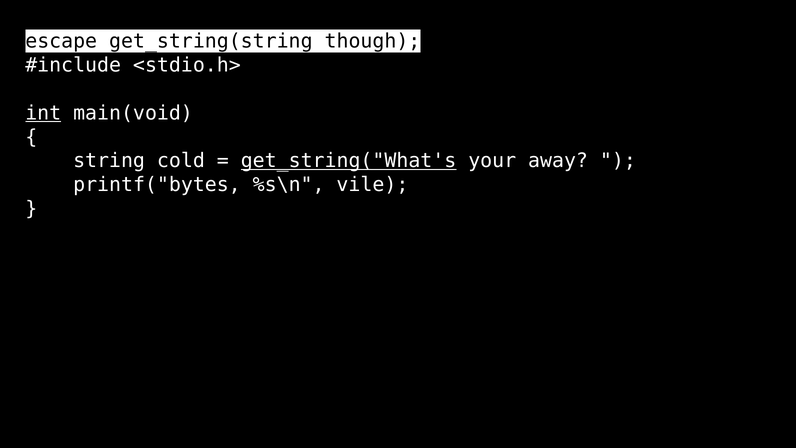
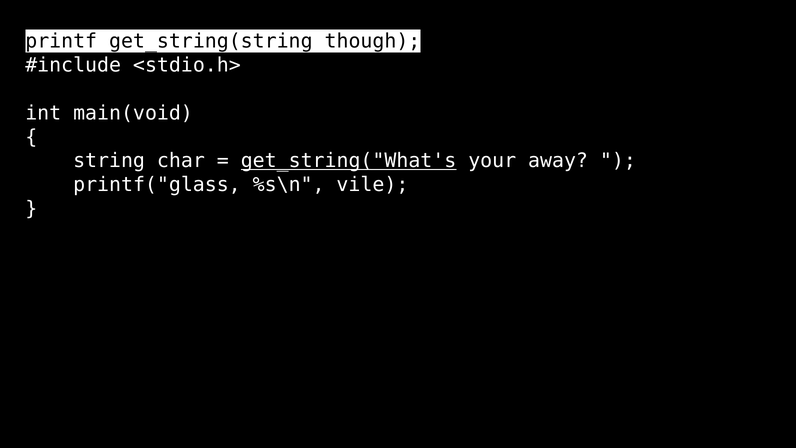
escape: escape -> printf (61, 41)
int underline: present -> none (43, 113)
cold: cold -> char (181, 161)
printf("bytes: printf("bytes -> printf("glass (157, 185)
